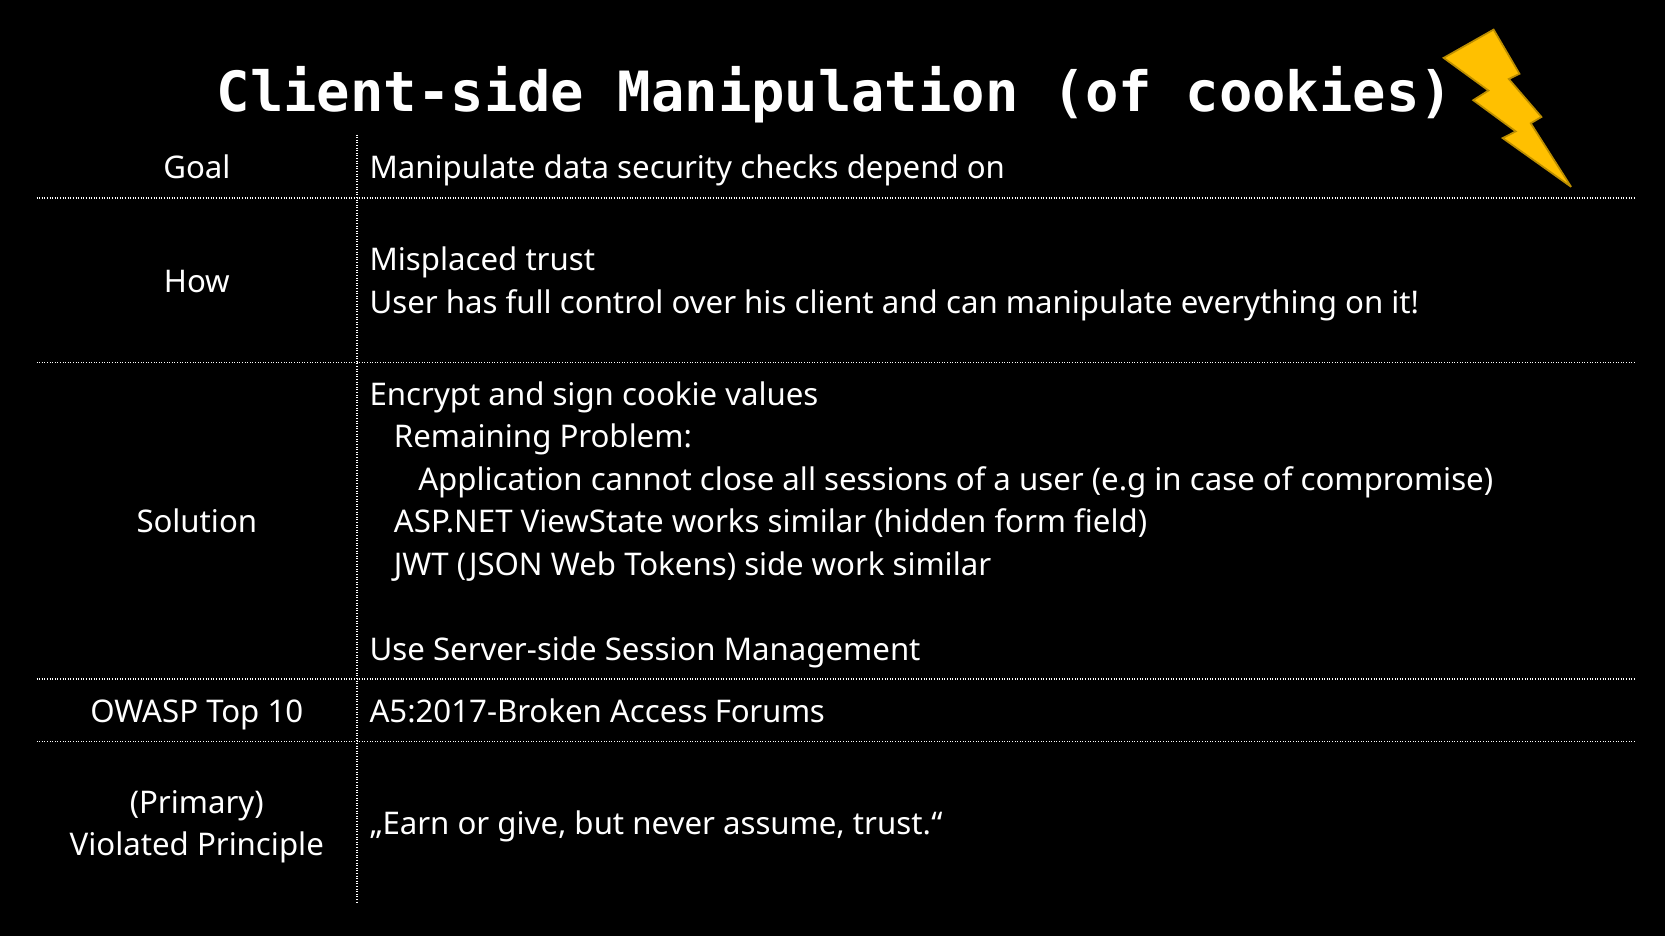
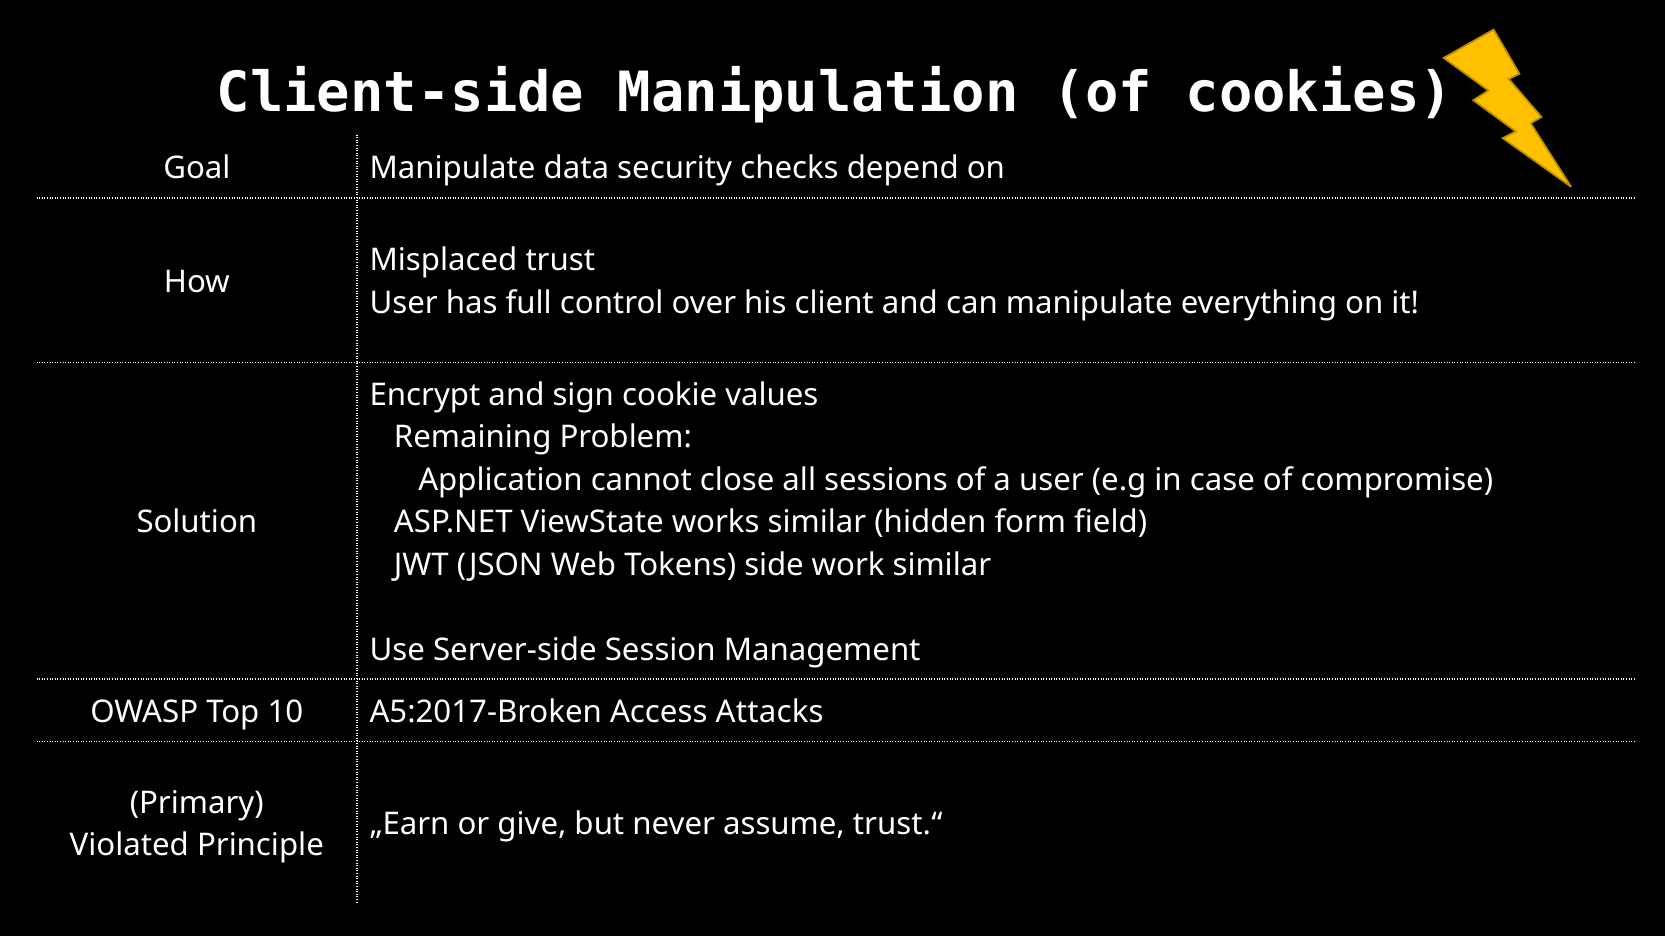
Forums: Forums -> Attacks (770, 712)
